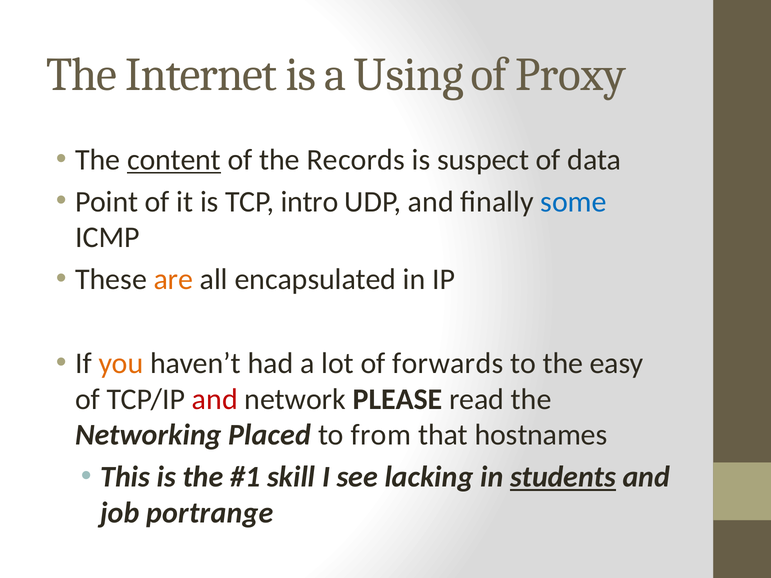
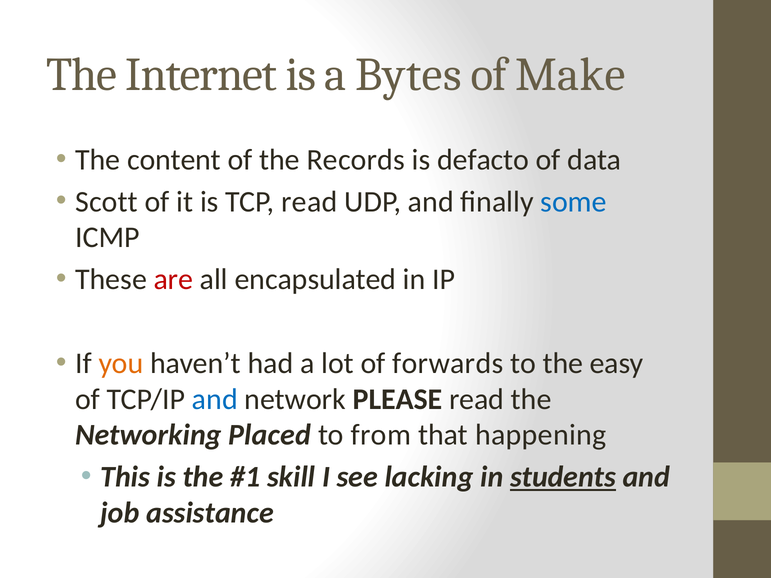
Using: Using -> Bytes (408, 75)
Proxy: Proxy -> Make (570, 75)
content underline: present -> none (174, 160)
suspect: suspect -> defacto (483, 160)
Point: Point -> Scott (106, 202)
TCP intro: intro -> read (309, 202)
are colour: orange -> red (173, 280)
and colour: red -> blue (215, 399)
hostnames: hostnames -> happening (541, 435)
portrange: portrange -> assistance (210, 513)
